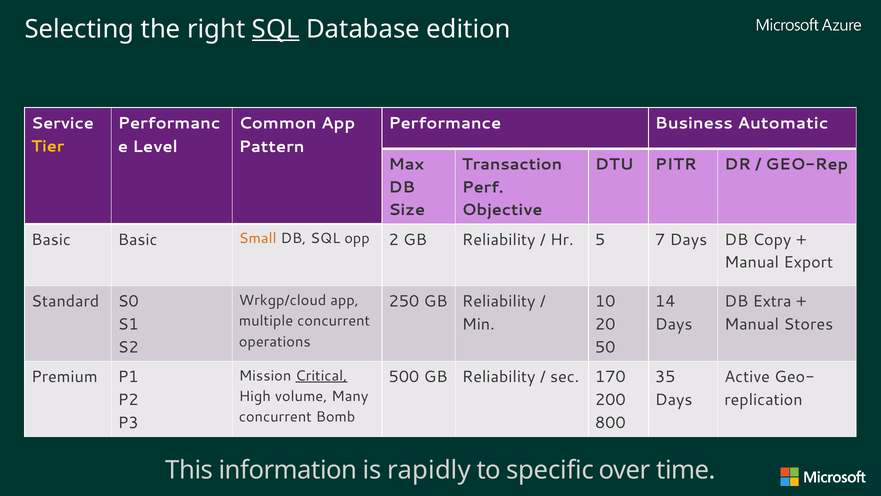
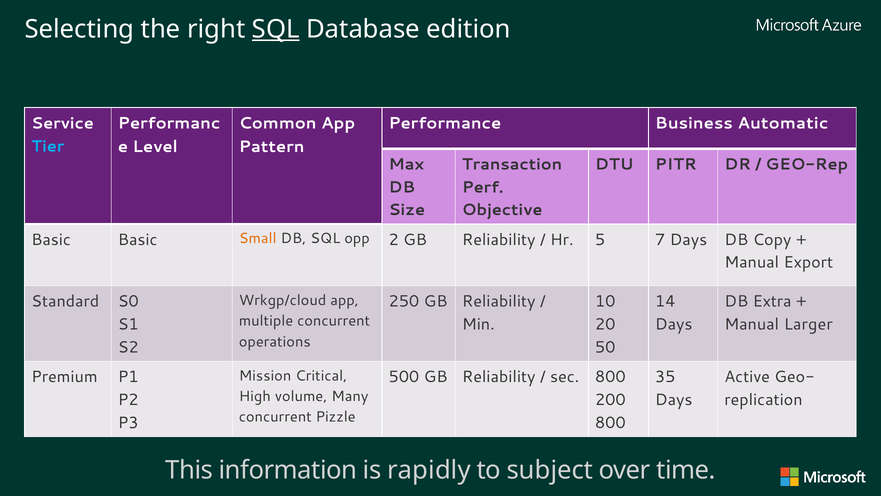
Tier colour: yellow -> light blue (48, 146)
Stores: Stores -> Larger (808, 324)
Critical underline: present -> none (321, 375)
sec 170: 170 -> 800 (610, 377)
Bomb: Bomb -> Pizzle (336, 417)
specific: specific -> subject (550, 470)
